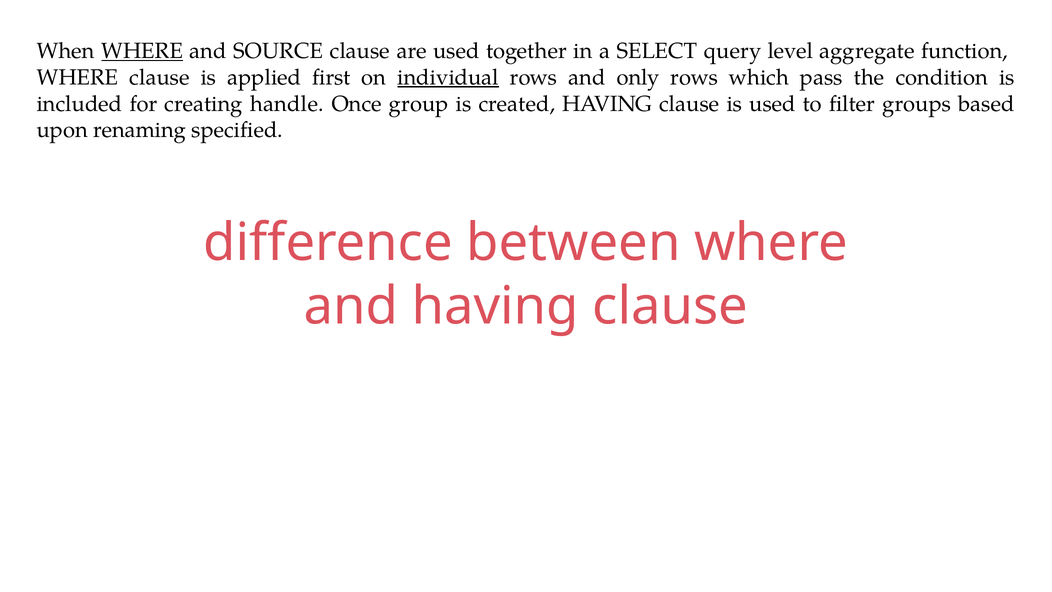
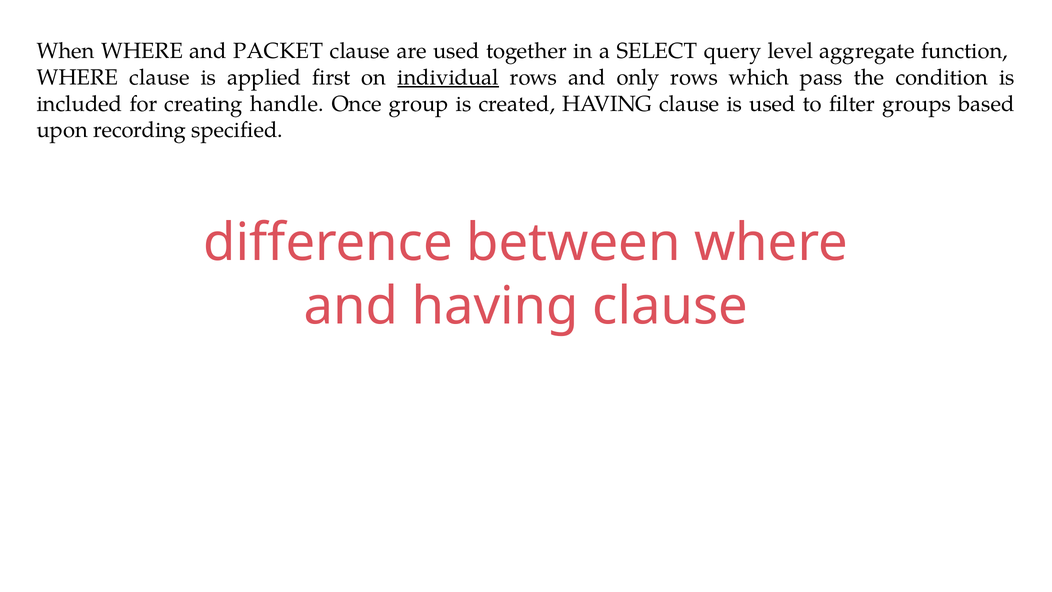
WHERE underline: present -> none (142, 51)
SOURCE: SOURCE -> PACKET (278, 51)
renaming: renaming -> recording (140, 130)
